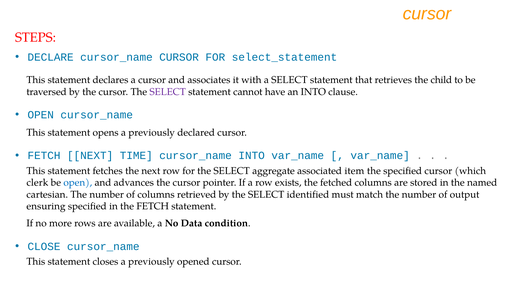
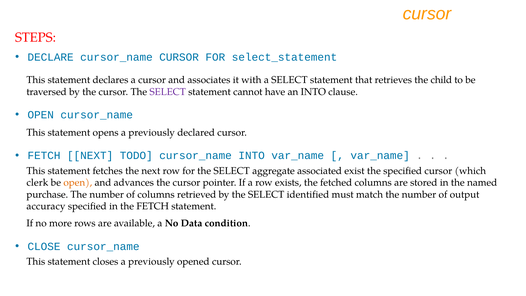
TIME: TIME -> TODO (136, 156)
item: item -> exist (354, 171)
open colour: blue -> orange (78, 183)
cartesian: cartesian -> purchase (47, 194)
ensuring: ensuring -> accuracy (46, 206)
